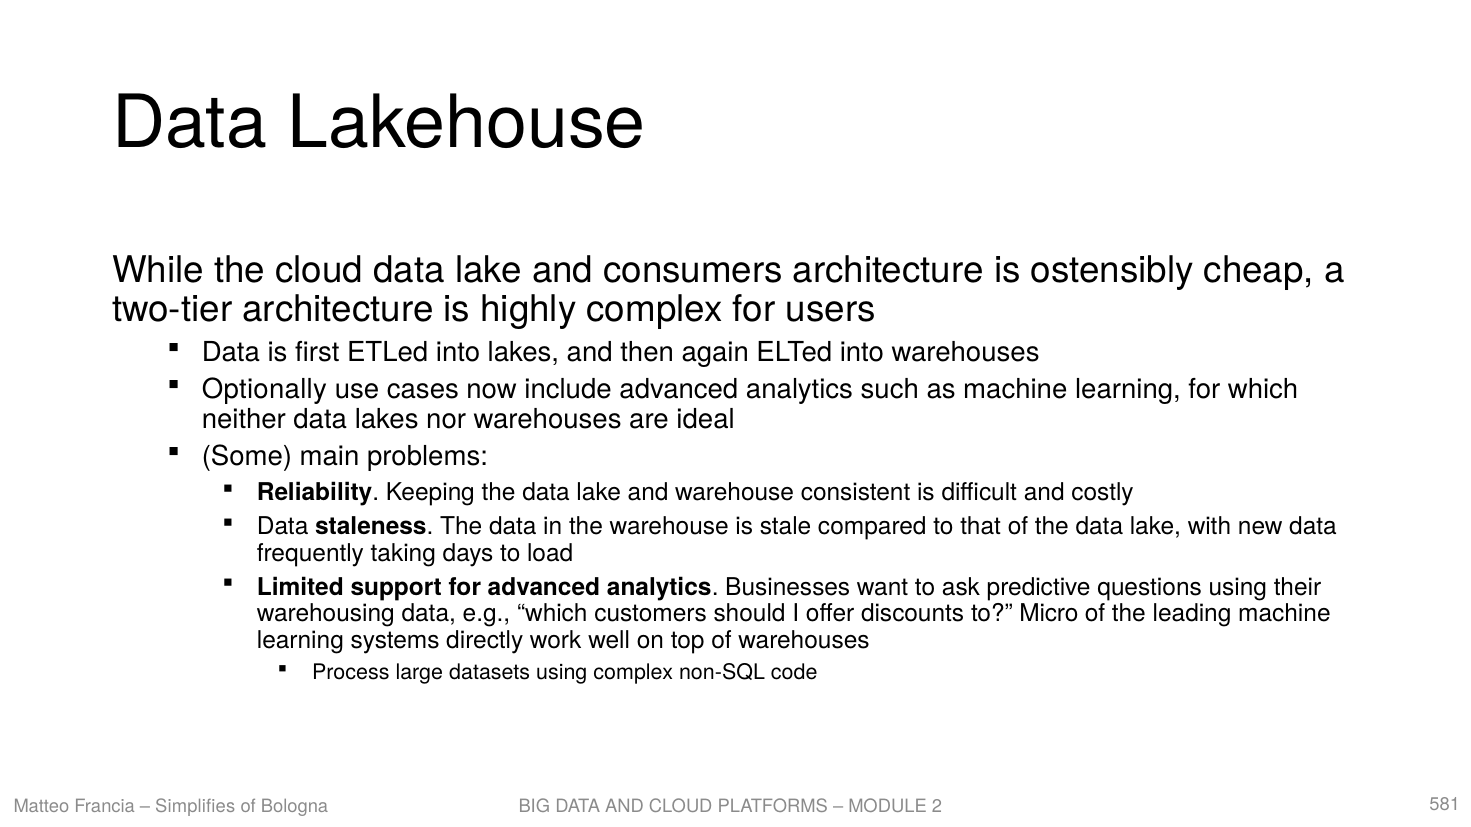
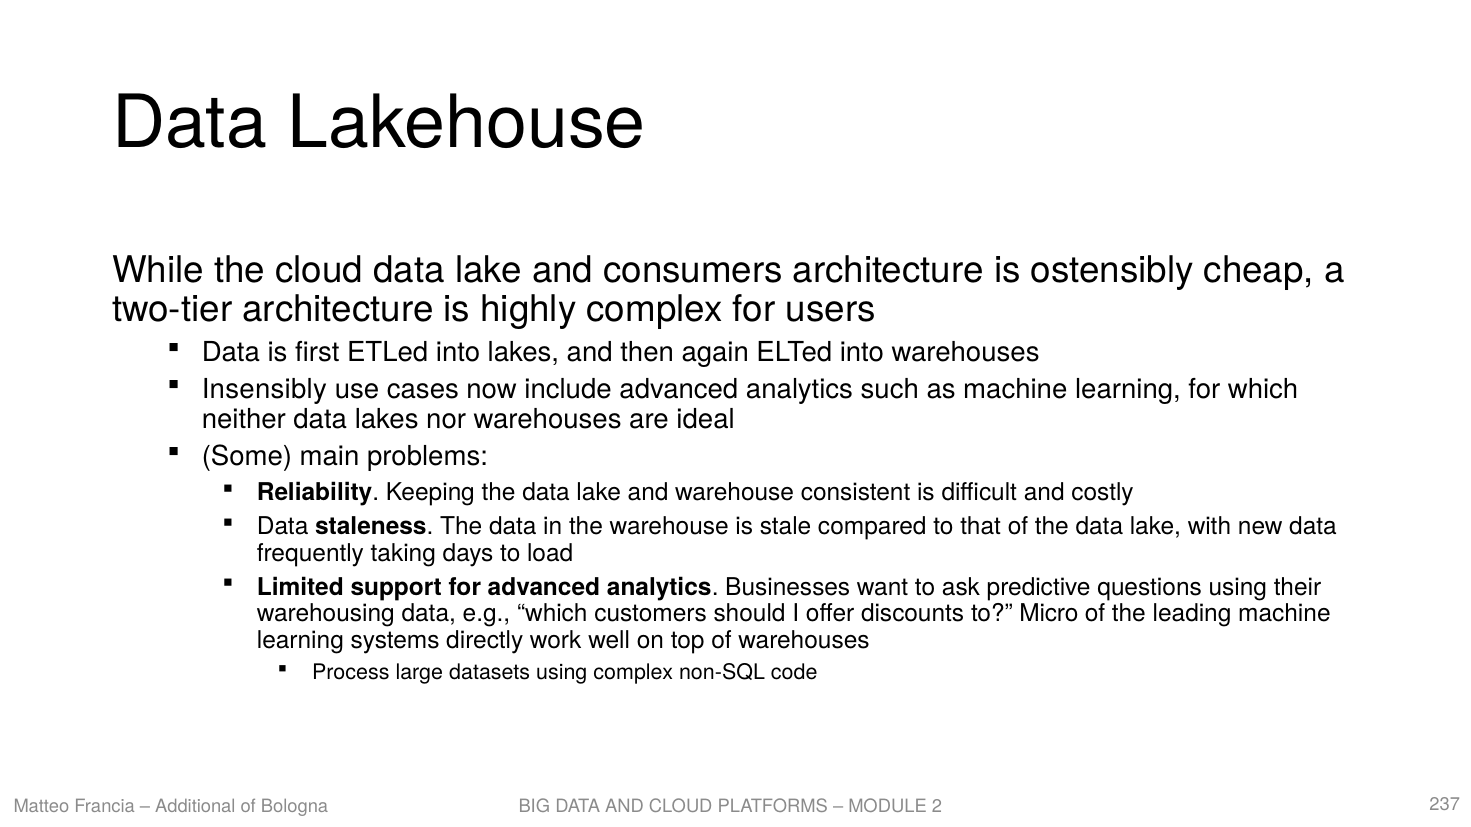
Optionally: Optionally -> Insensibly (264, 390)
Simplifies: Simplifies -> Additional (195, 807)
581: 581 -> 237 (1445, 805)
